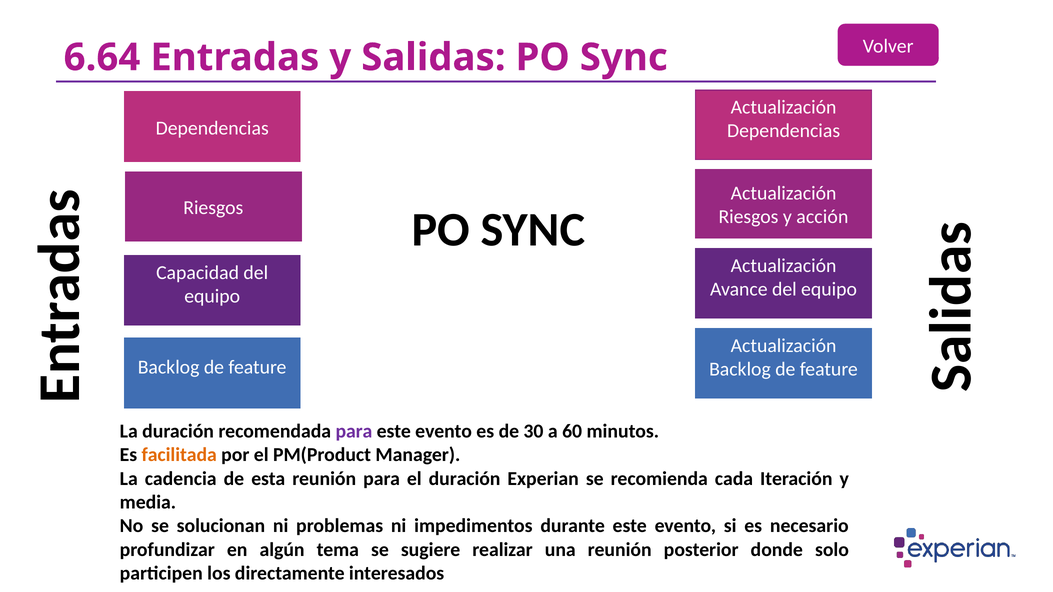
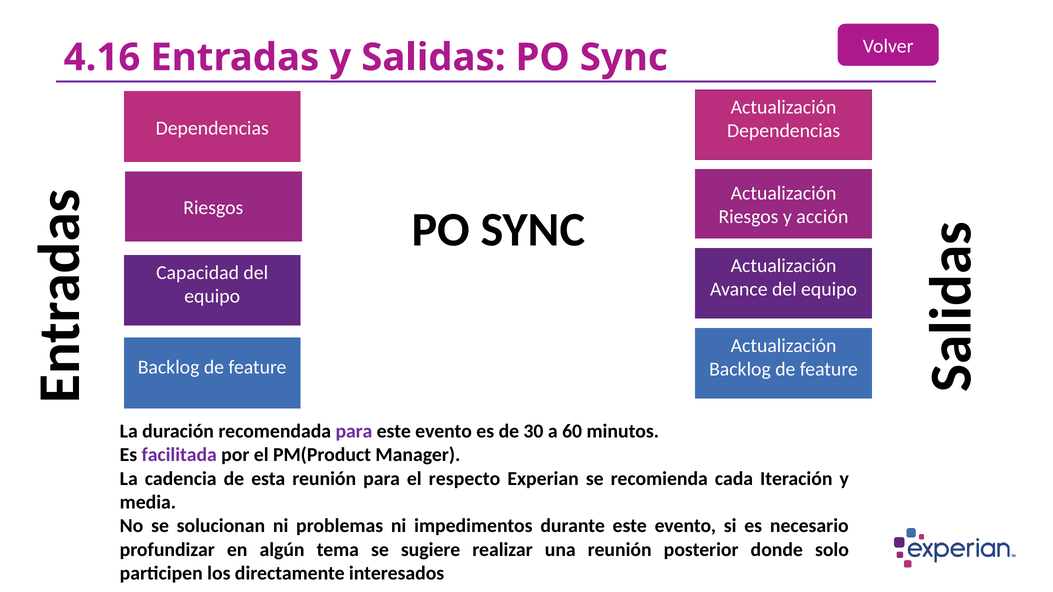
6.64: 6.64 -> 4.16 (102, 58)
facilitada colour: orange -> purple (179, 455)
el duración: duración -> respecto (465, 479)
